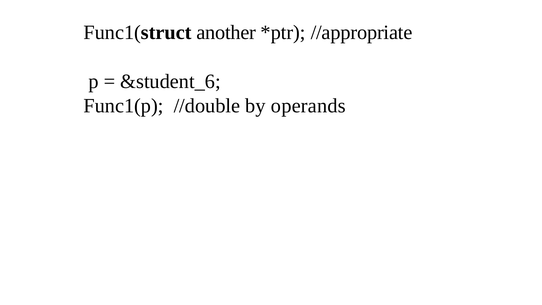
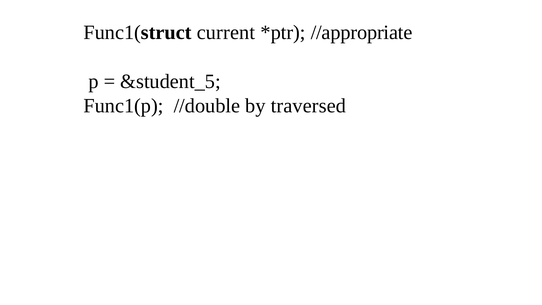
another: another -> current (226, 33)
&student_6: &student_6 -> &student_5 (171, 81)
operands: operands -> traversed (308, 106)
